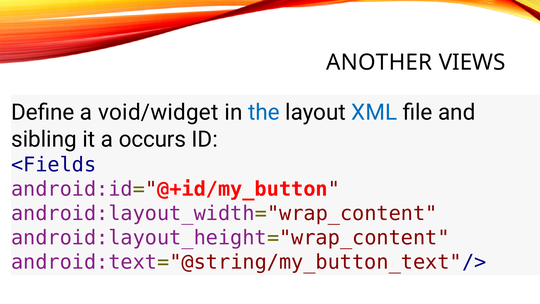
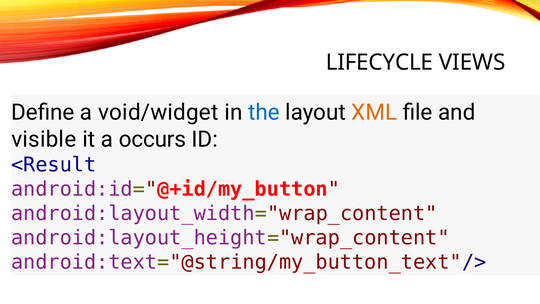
ANOTHER: ANOTHER -> LIFECYCLE (380, 62)
XML colour: blue -> orange (374, 112)
sibling: sibling -> visible (44, 139)
<Fields: <Fields -> <Result (54, 165)
